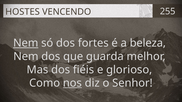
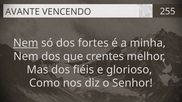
HOSTES: HOSTES -> AVANTE (23, 12)
beleza: beleza -> minha (148, 43)
guarda: guarda -> crentes (105, 57)
nos underline: present -> none (72, 83)
